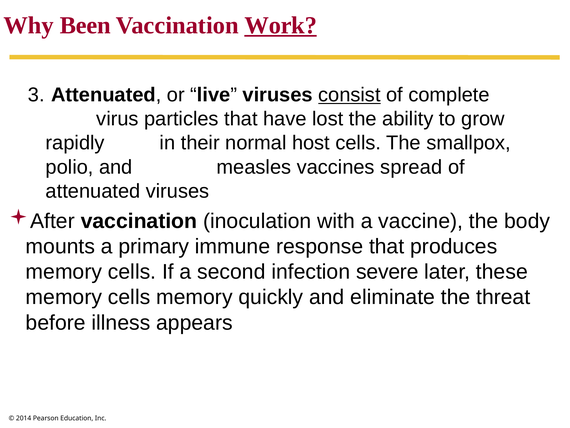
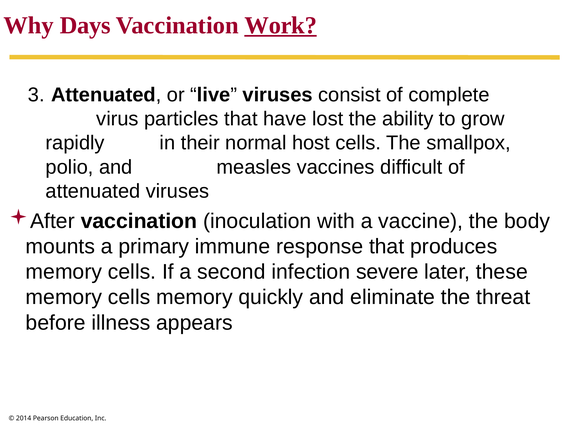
Been: Been -> Days (85, 25)
consist underline: present -> none (349, 95)
spread: spread -> difficult (411, 167)
